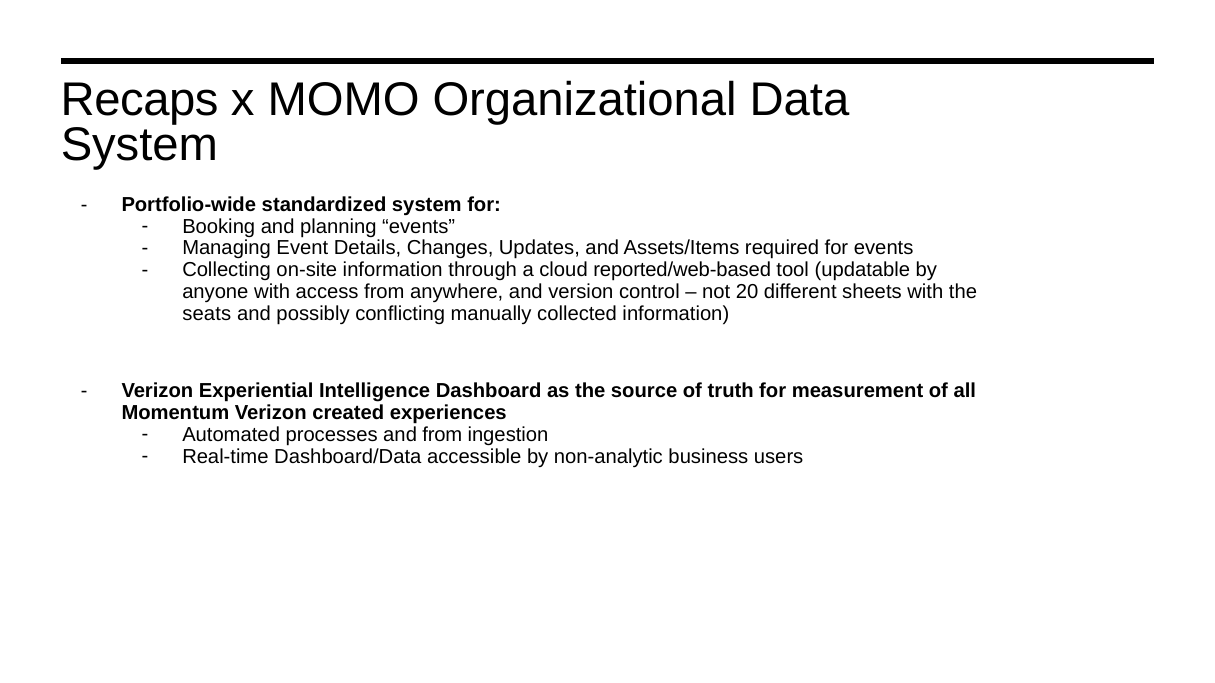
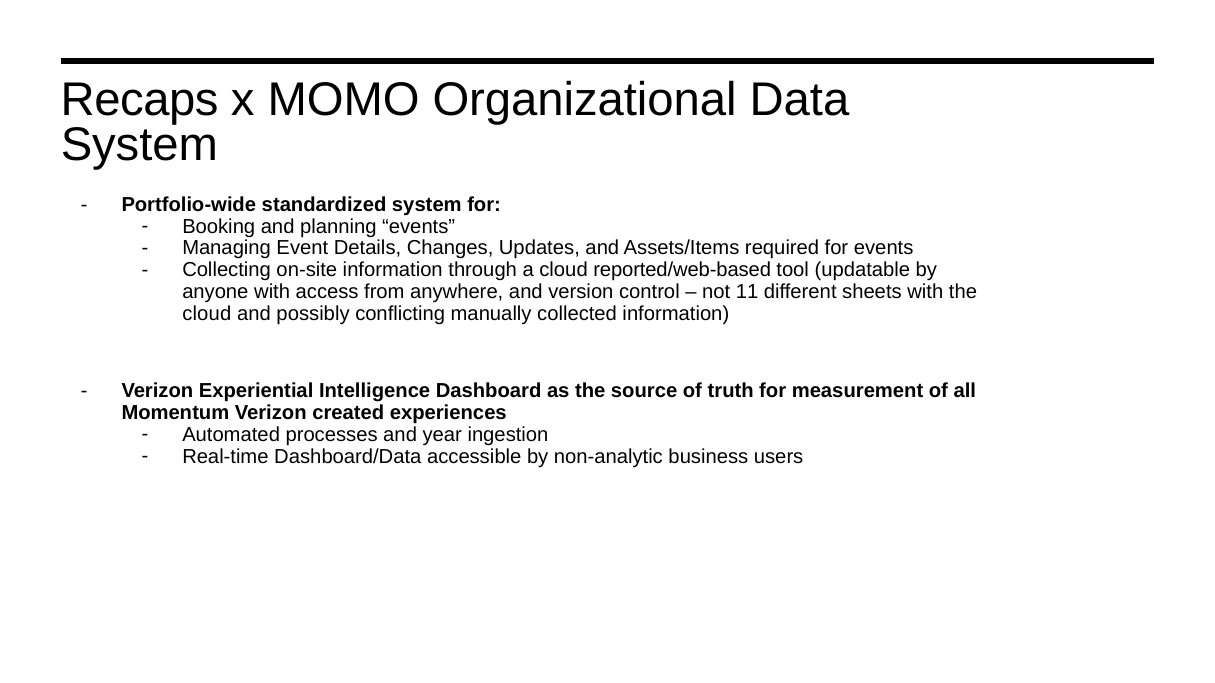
20: 20 -> 11 (747, 292)
seats: seats -> cloud (207, 314)
and from: from -> year (442, 435)
